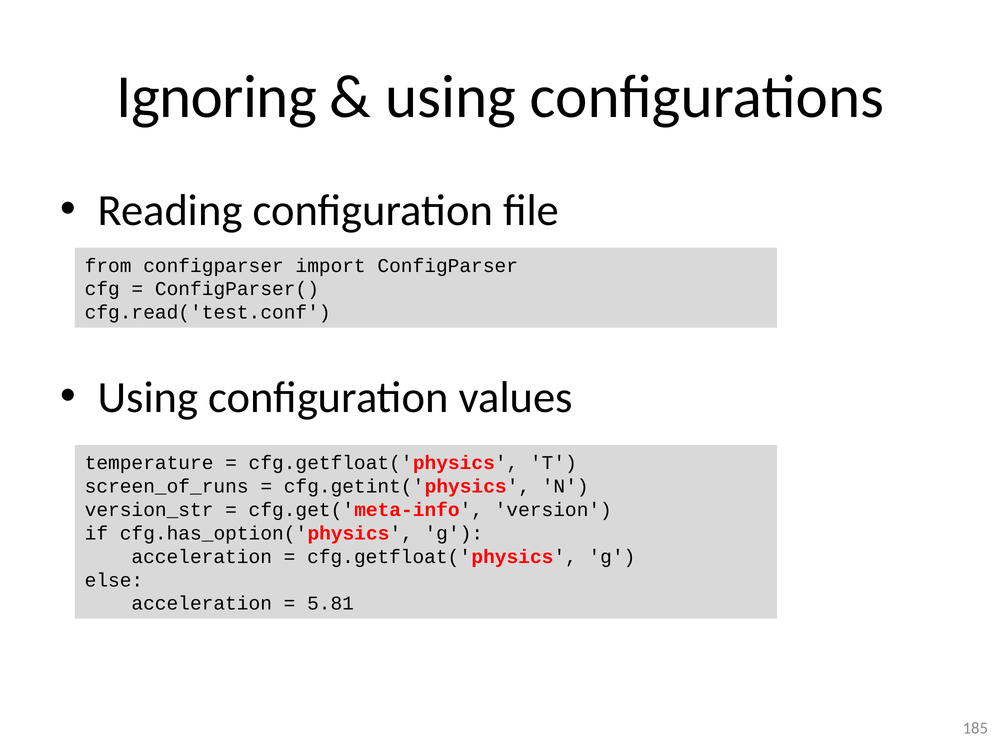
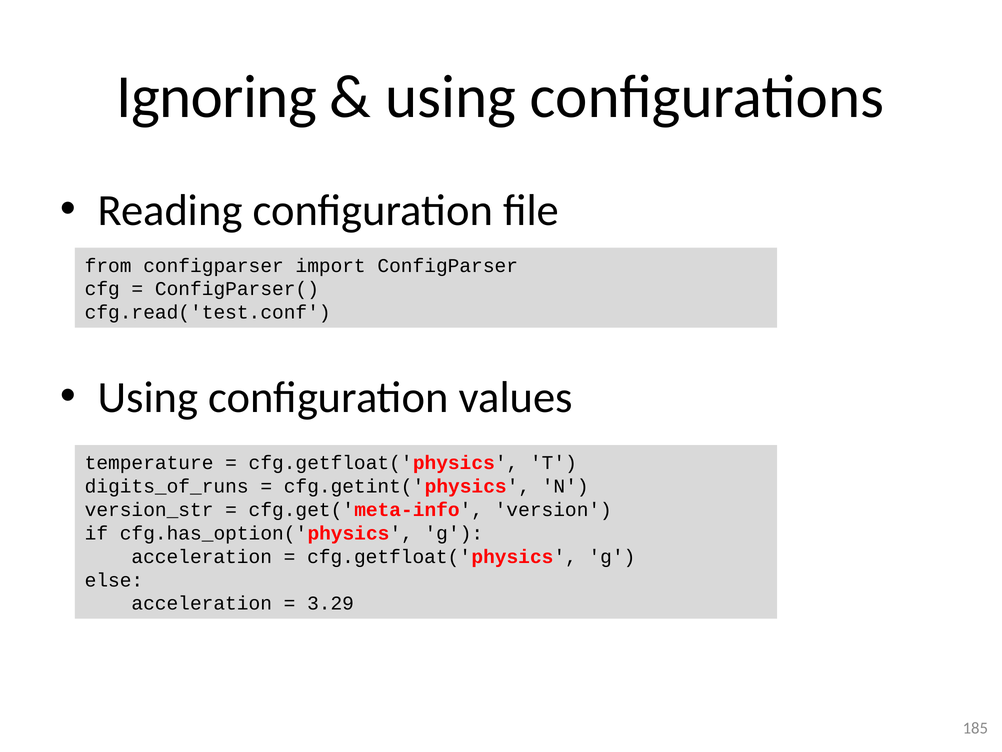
screen_of_runs: screen_of_runs -> digits_of_runs (167, 486)
5.81: 5.81 -> 3.29 (331, 603)
